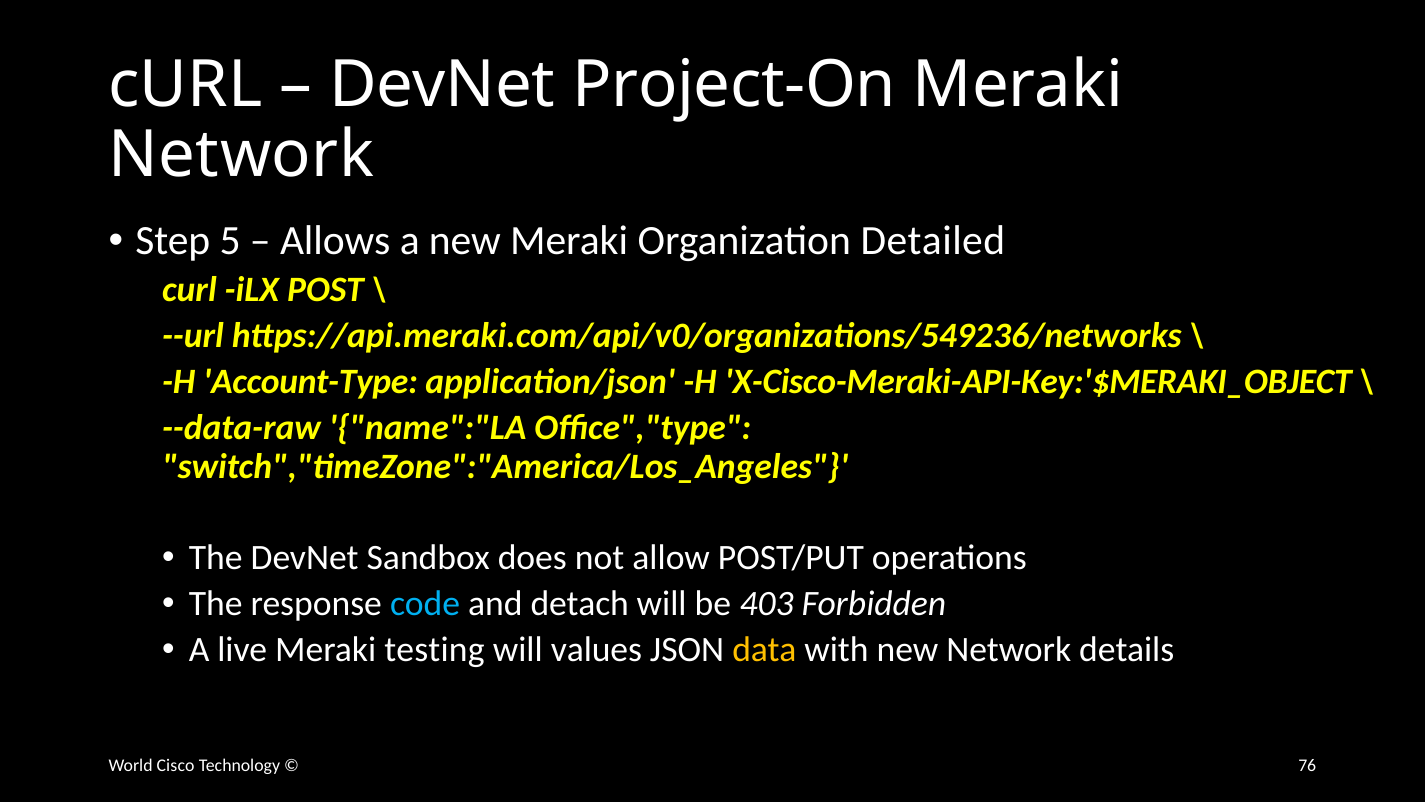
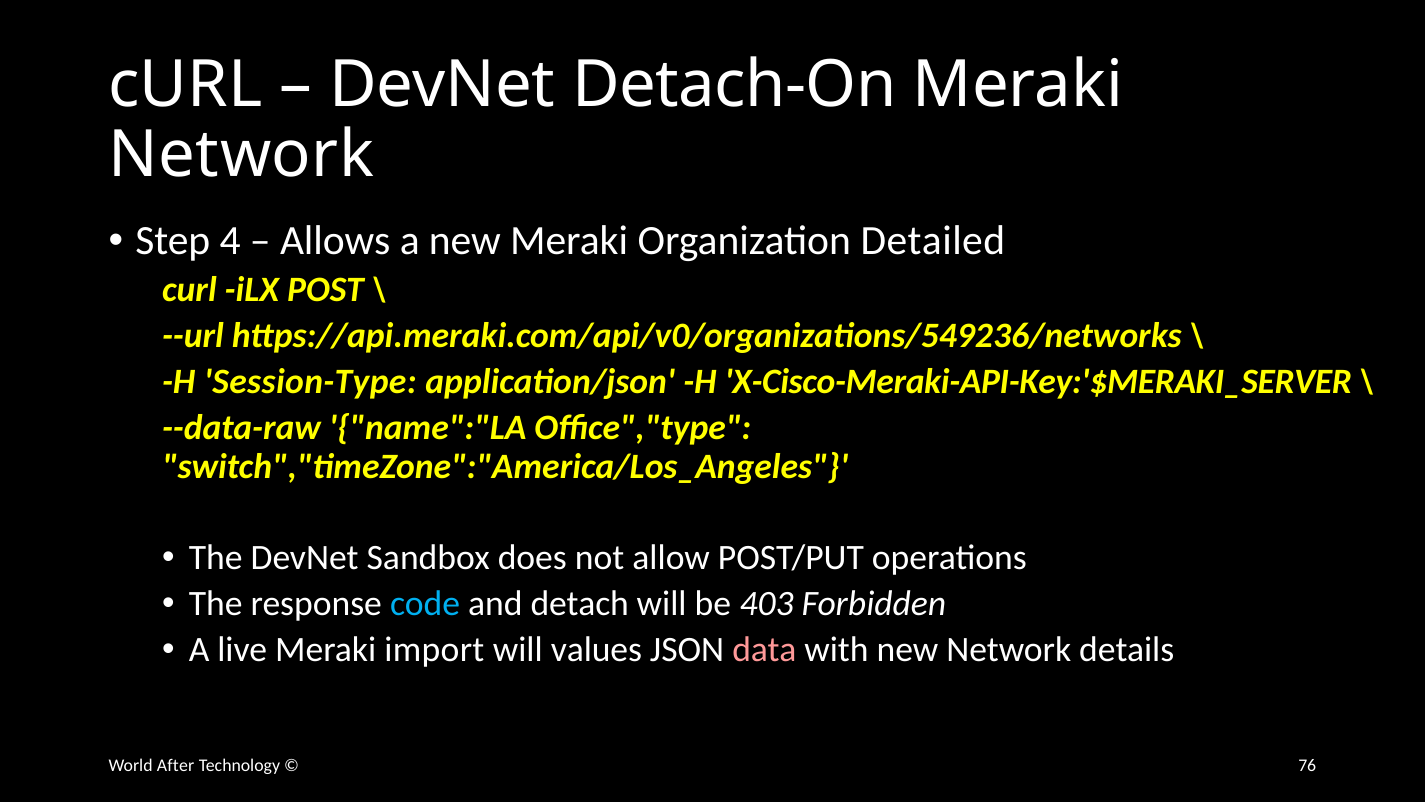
Project-On: Project-On -> Detach-On (735, 84)
5: 5 -> 4 (230, 241)
Account-Type: Account-Type -> Session-Type (310, 382)
X-Cisco-Meraki-API-Key:'$MERAKI_OBJECT: X-Cisco-Meraki-API-Key:'$MERAKI_OBJECT -> X-Cisco-Meraki-API-Key:'$MERAKI_SERVER (1038, 382)
testing: testing -> import (434, 649)
data colour: yellow -> pink (764, 649)
Cisco: Cisco -> After (176, 765)
